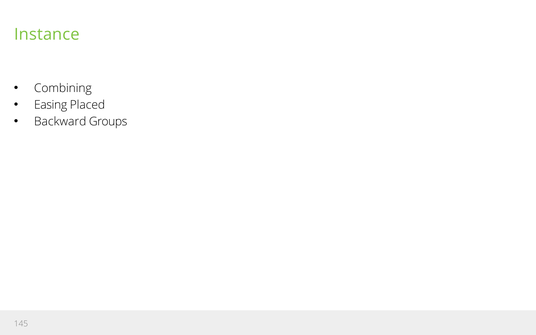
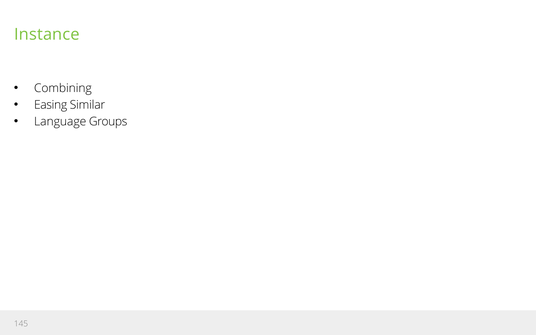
Placed: Placed -> Similar (87, 105)
Backward: Backward -> Language (60, 122)
